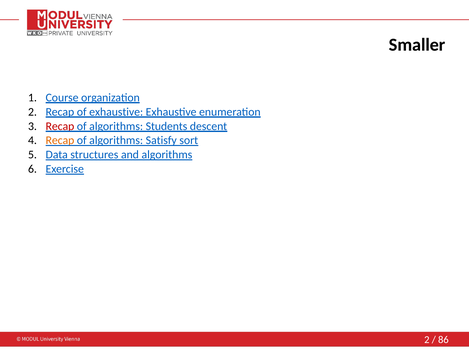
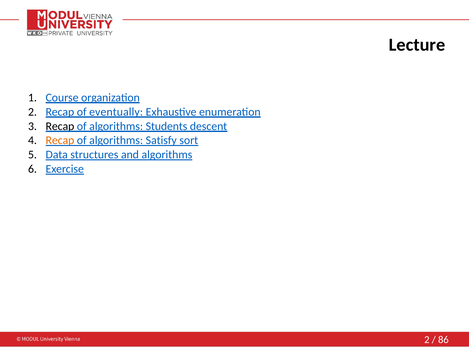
Smaller: Smaller -> Lecture (417, 45)
of exhaustive: exhaustive -> eventually (116, 112)
Recap colour: red -> black (60, 126)
